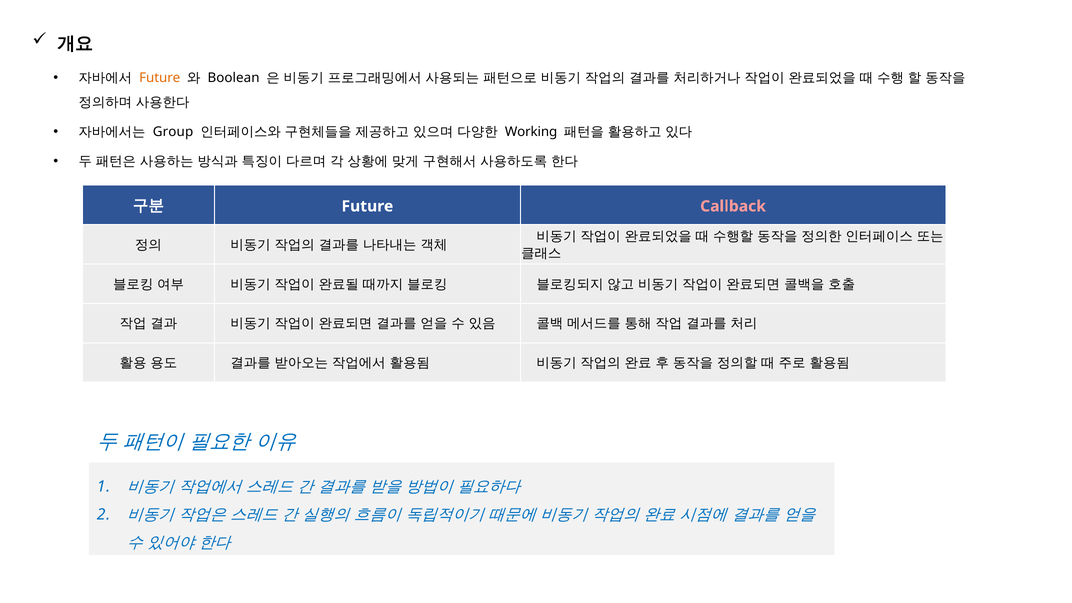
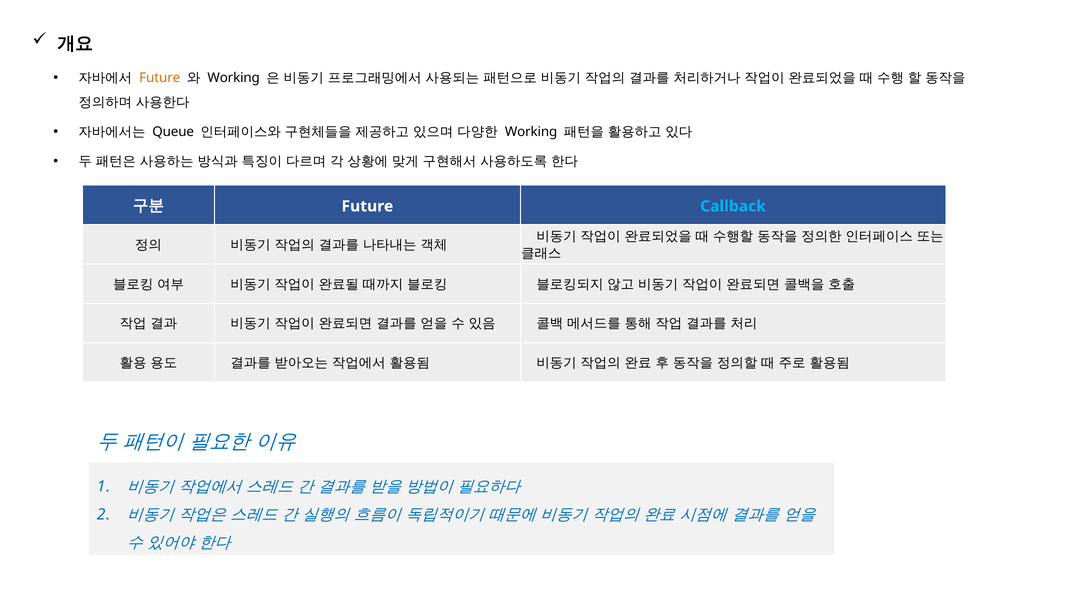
Boolean: Boolean -> Working (234, 78)
Group: Group -> Queue (173, 132)
Callback colour: pink -> light blue (733, 206)
